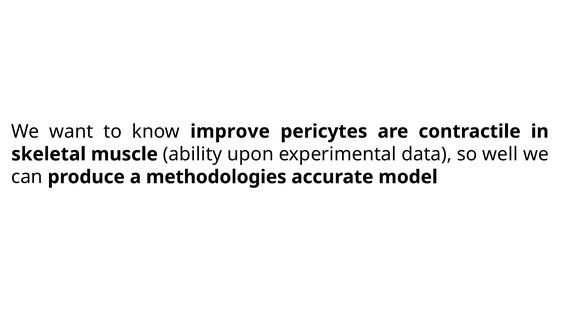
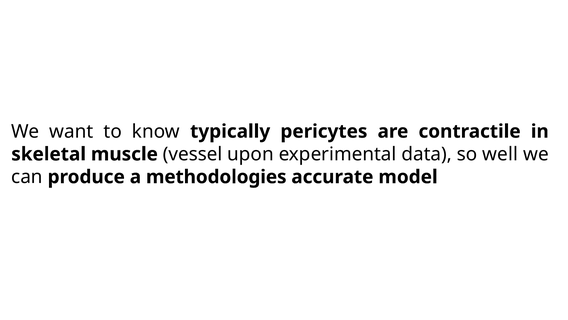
improve: improve -> typically (230, 131)
ability: ability -> vessel (193, 154)
